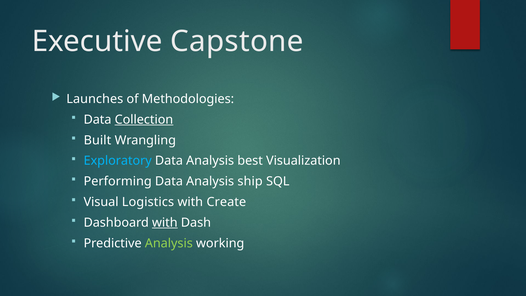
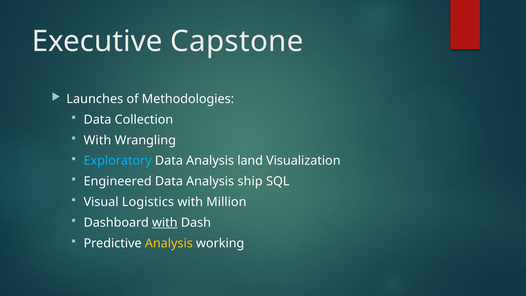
Collection underline: present -> none (144, 120)
Built: Built -> With (97, 140)
best: best -> land (250, 161)
Performing: Performing -> Engineered (118, 181)
Create: Create -> Million (226, 202)
Analysis colour: light green -> yellow (169, 243)
